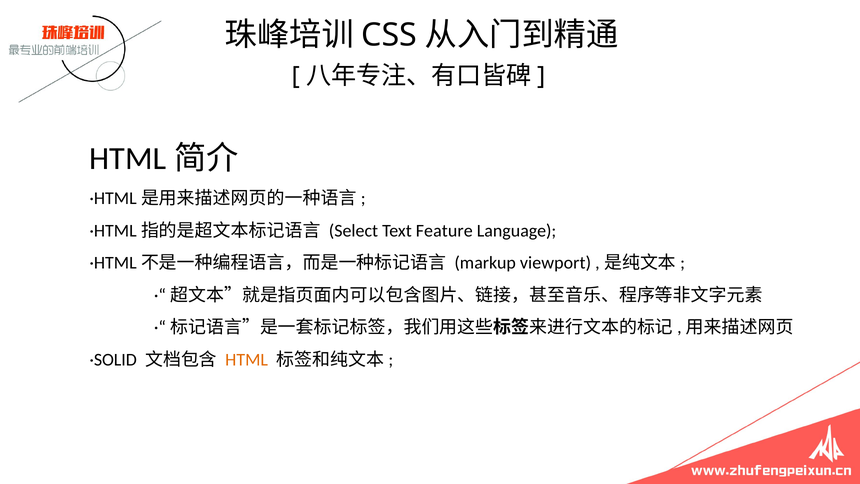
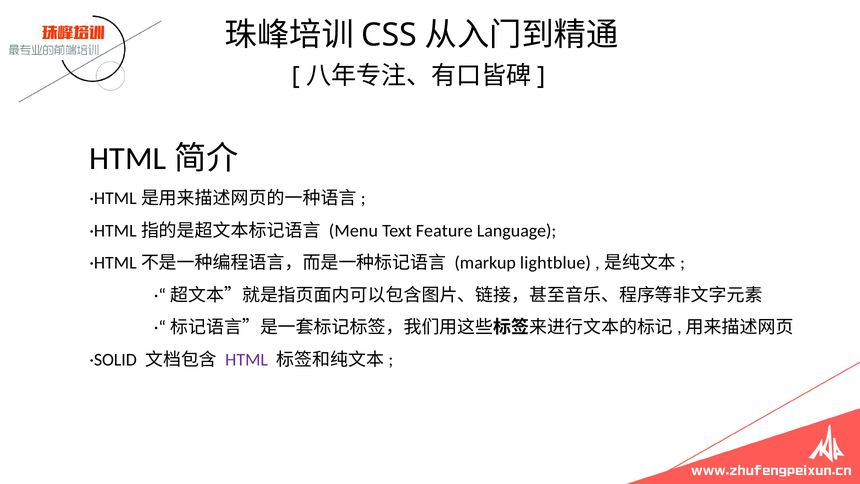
Select: Select -> Menu (353, 231)
viewport: viewport -> lightblue (555, 263)
HTML colour: orange -> purple (247, 360)
